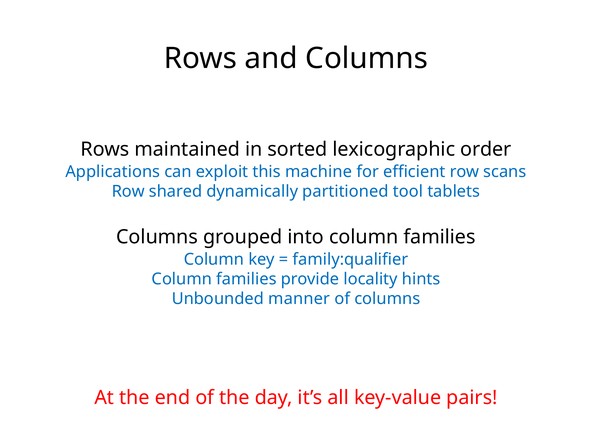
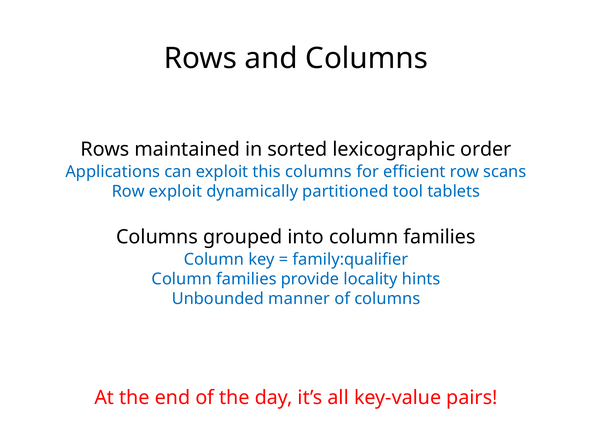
this machine: machine -> columns (319, 172)
Row shared: shared -> exploit (175, 192)
